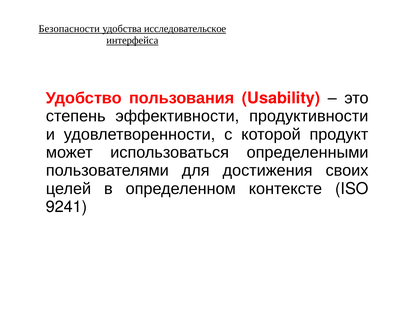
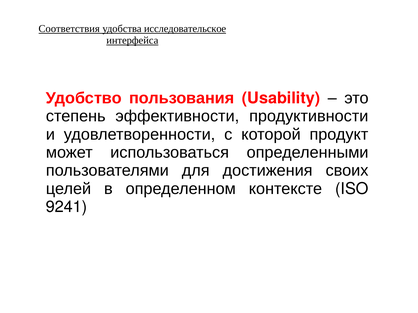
Безопасности: Безопасности -> Соответствия (69, 29)
